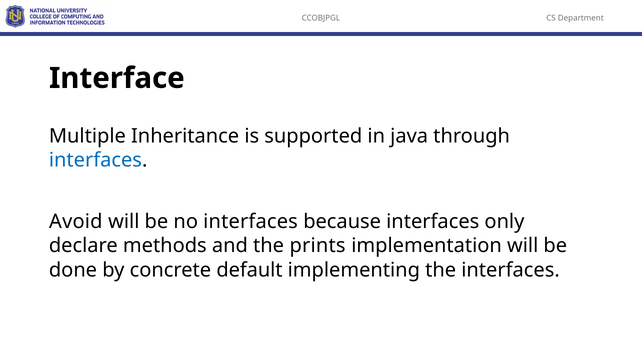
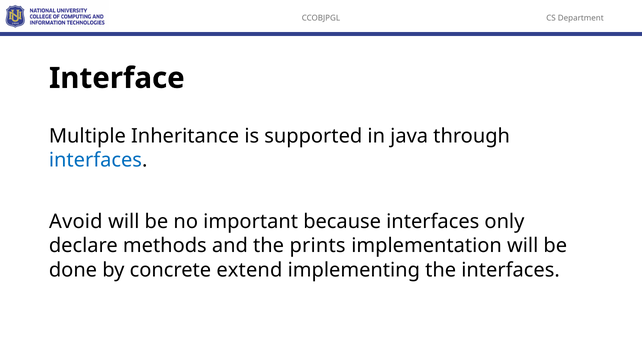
no interfaces: interfaces -> important (251, 222)
default: default -> extend (249, 270)
